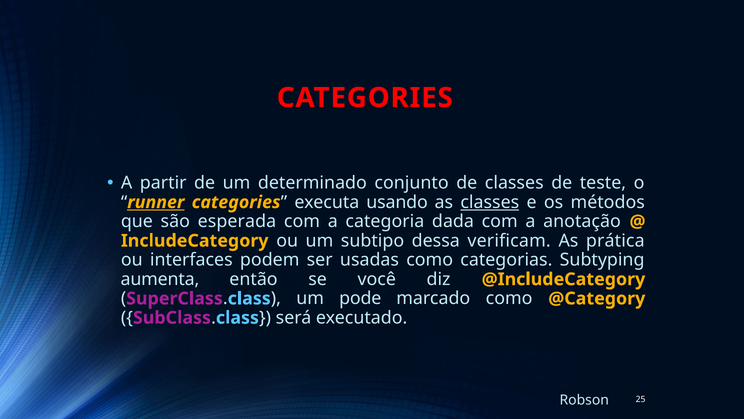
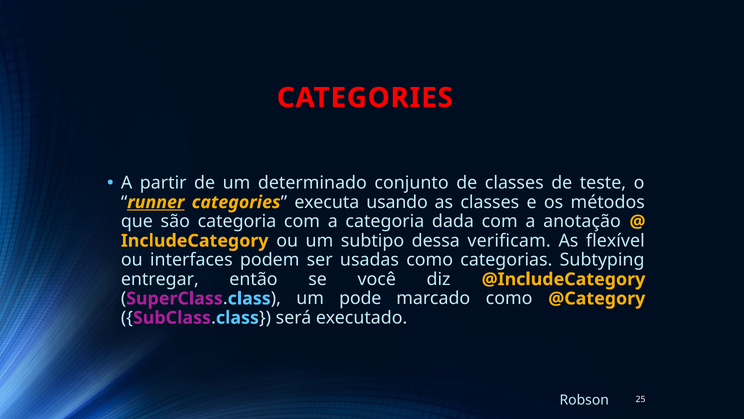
classes underline: present -> none (490, 202)
são esperada: esperada -> categoria (237, 221)
prática: prática -> flexível (615, 241)
aumenta: aumenta -> entregar (160, 279)
